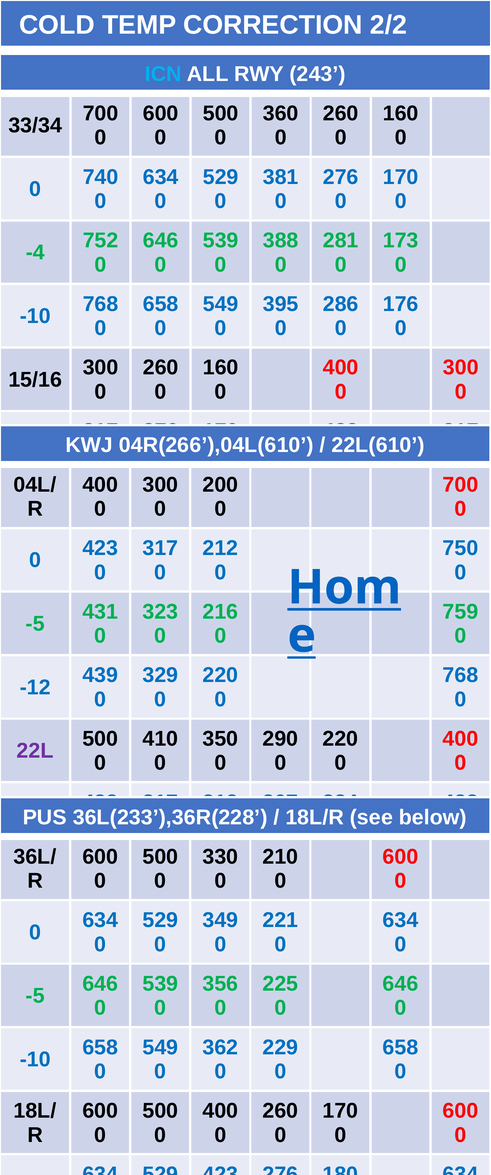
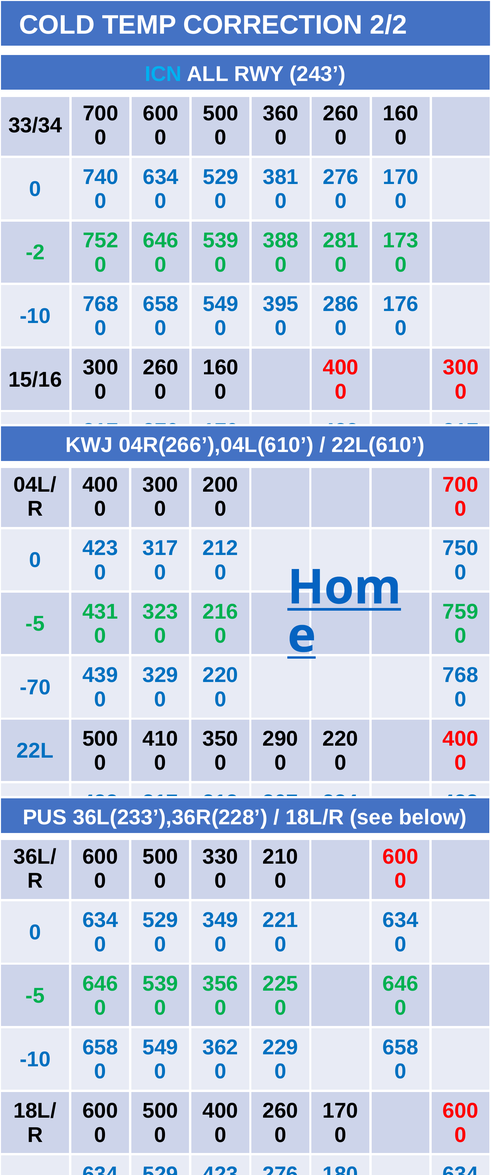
-4: -4 -> -2 (35, 253)
-12: -12 -> -70 (35, 687)
22L colour: purple -> blue (35, 751)
